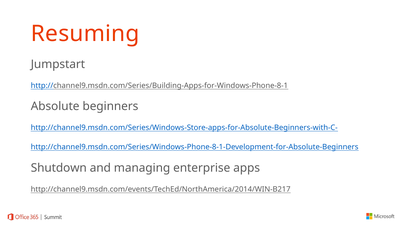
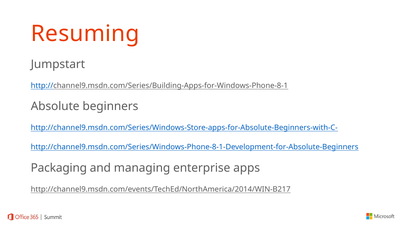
Shutdown: Shutdown -> Packaging (59, 168)
